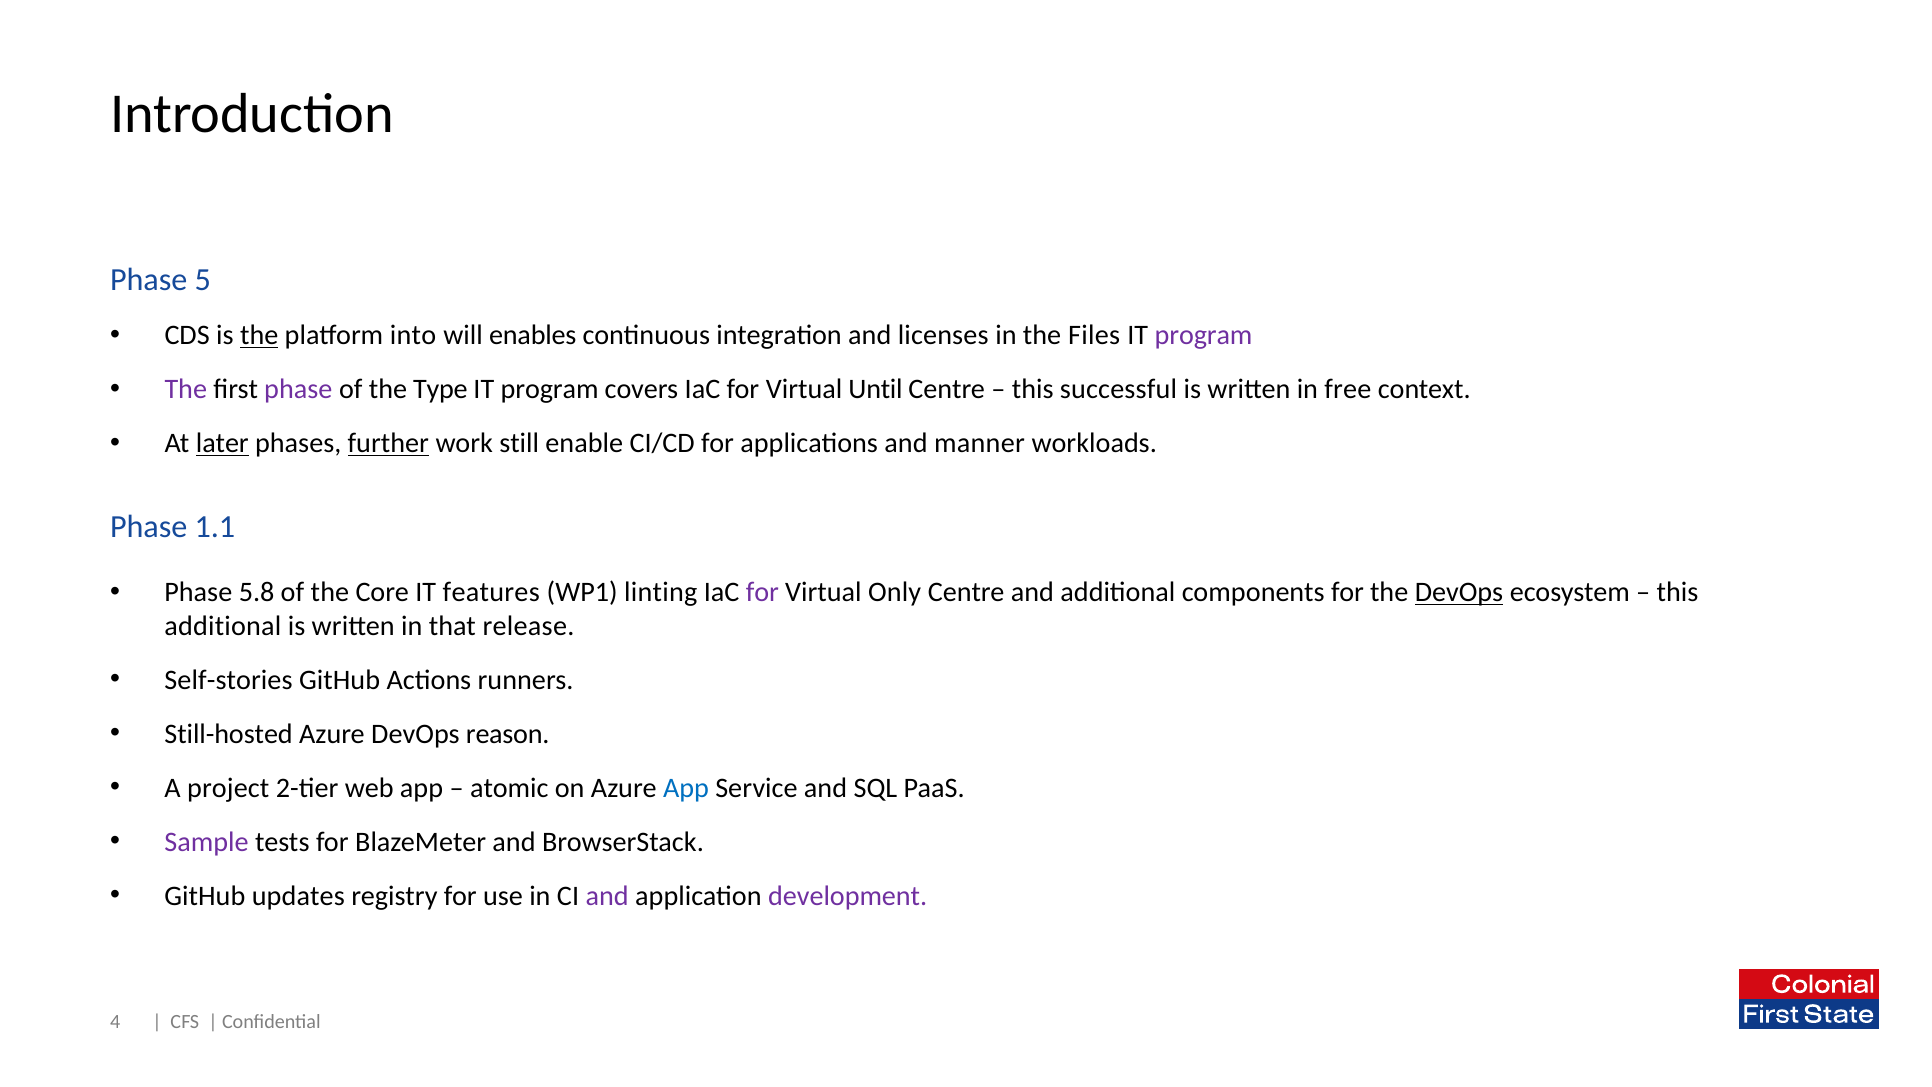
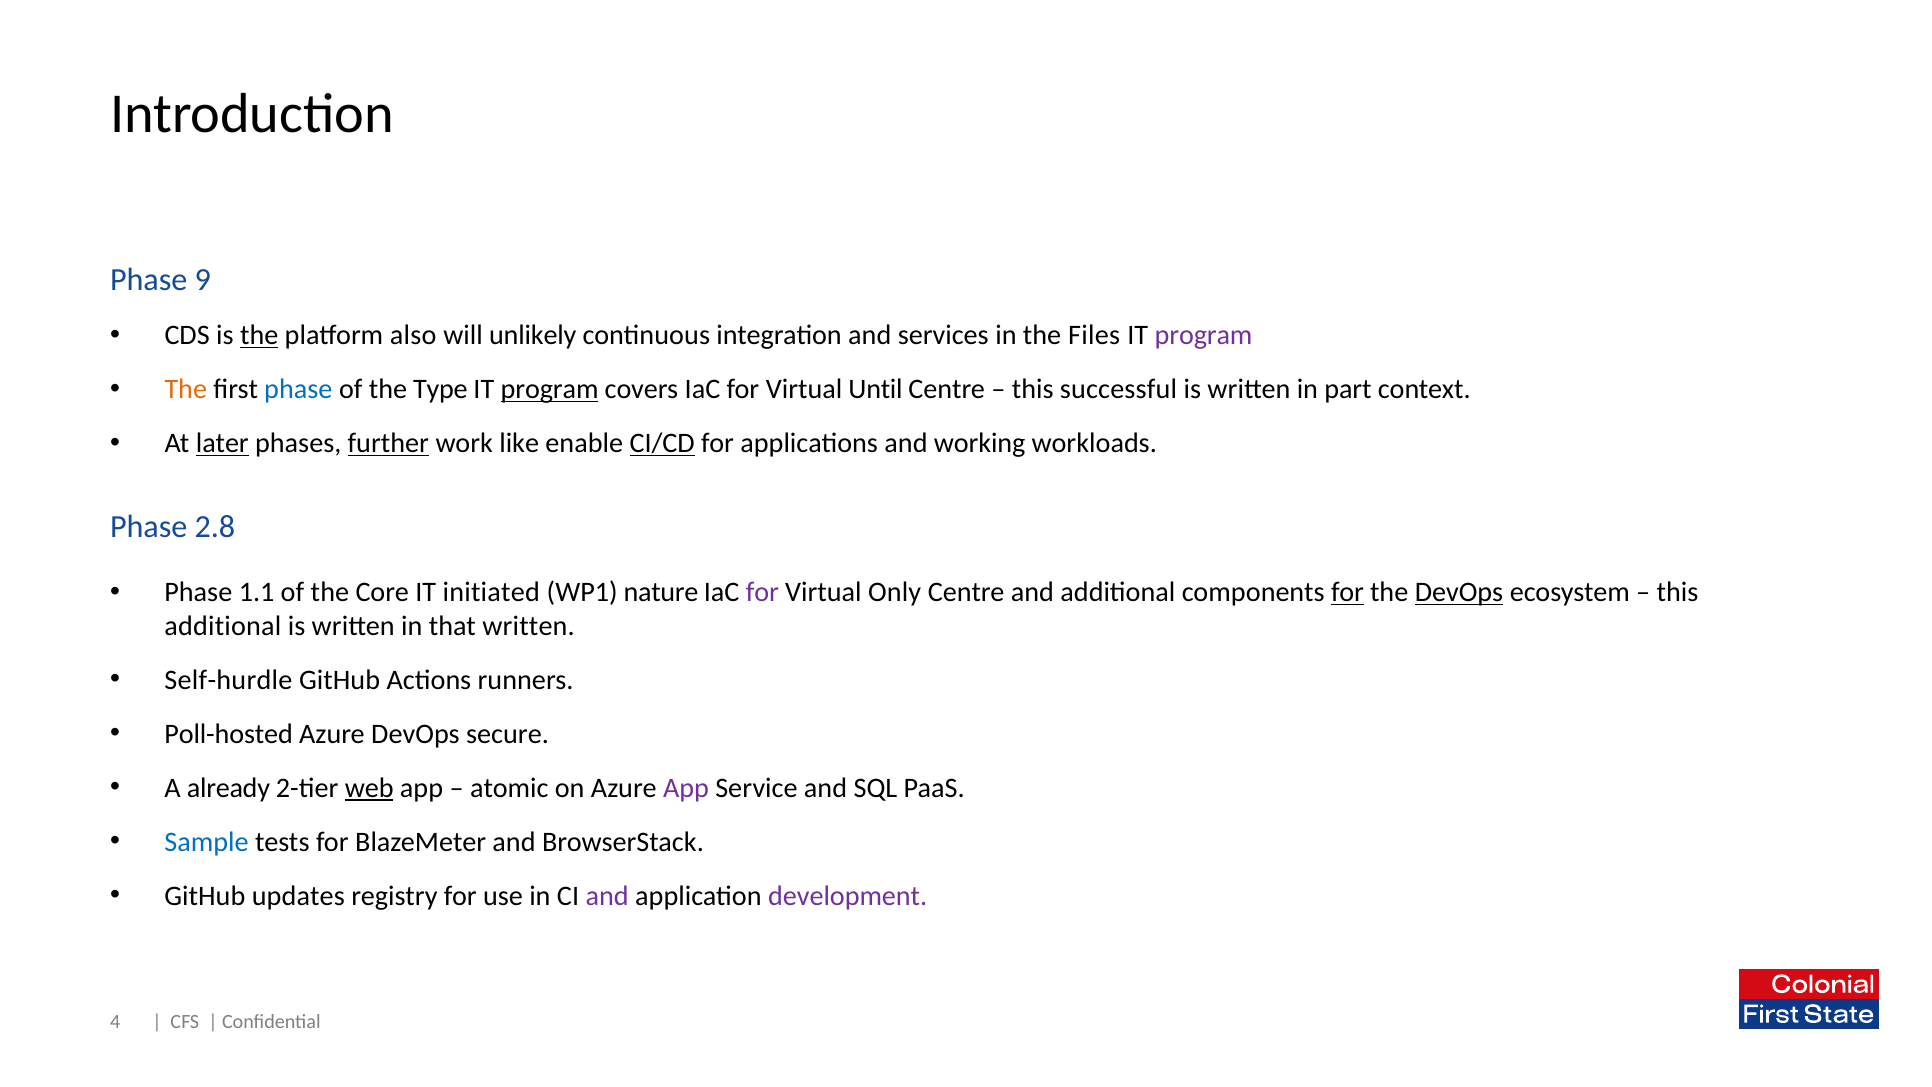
5: 5 -> 9 (203, 280)
into: into -> also (413, 335)
enables: enables -> unlikely (533, 335)
licenses: licenses -> services (943, 335)
The colour: purple -> orange (186, 389)
phase colour: purple -> blue (298, 389)
program underline: none -> present (550, 389)
free: free -> part (1348, 389)
still: still -> like (519, 443)
CI/CD underline: none -> present (662, 443)
manner: manner -> working (980, 443)
1.1: 1.1 -> 2.8 (215, 527)
5.8: 5.8 -> 1.1 (257, 592)
features: features -> initiated (491, 592)
linting: linting -> nature (661, 592)
for underline: none -> present (1347, 592)
that release: release -> written (529, 626)
Self-stories: Self-stories -> Self-hurdle (228, 680)
Still-hosted: Still-hosted -> Poll-hosted (229, 734)
reason: reason -> secure (508, 734)
project: project -> already (228, 788)
web underline: none -> present (369, 788)
App colour: blue -> purple (686, 788)
Sample colour: purple -> blue (207, 842)
